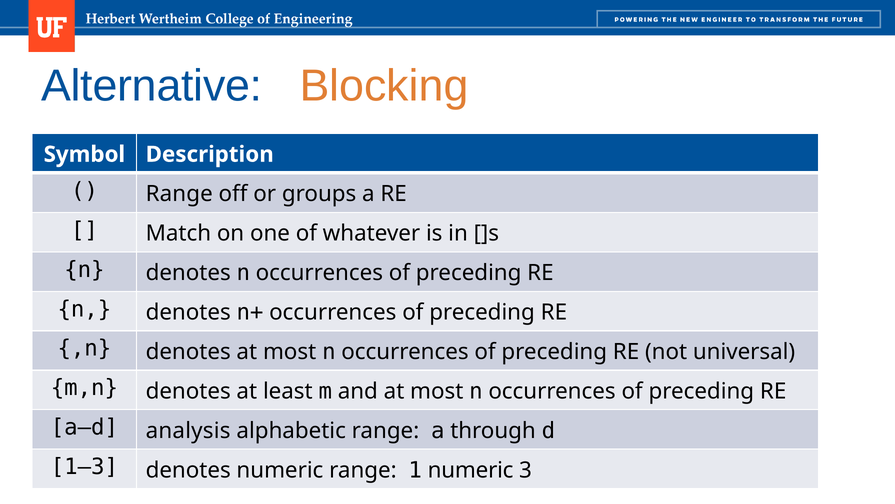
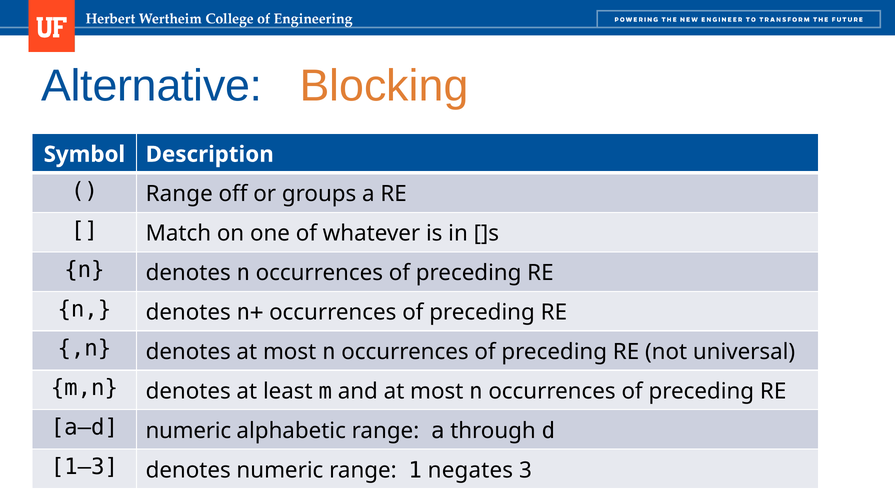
a–d analysis: analysis -> numeric (188, 430)
1 numeric: numeric -> negates (470, 470)
